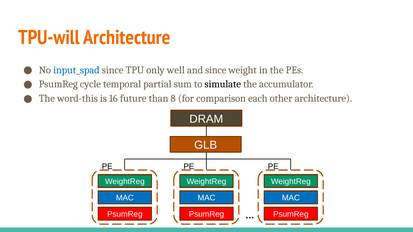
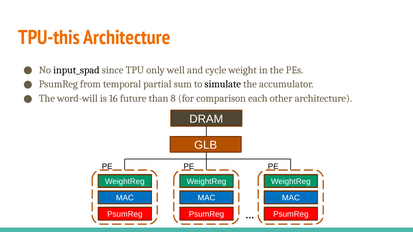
TPU-will: TPU-will -> TPU-this (49, 38)
input_spad colour: blue -> black (76, 70)
and since: since -> cycle (216, 70)
cycle: cycle -> from (90, 84)
word-this: word-this -> word-will (77, 99)
